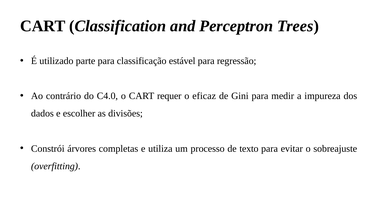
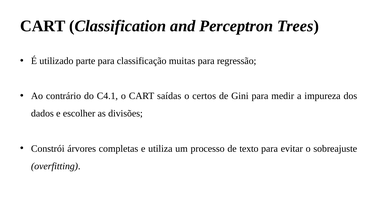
estável: estável -> muitas (182, 61)
C4.0: C4.0 -> C4.1 (107, 96)
requer: requer -> saídas (169, 96)
eficaz: eficaz -> certos (204, 96)
